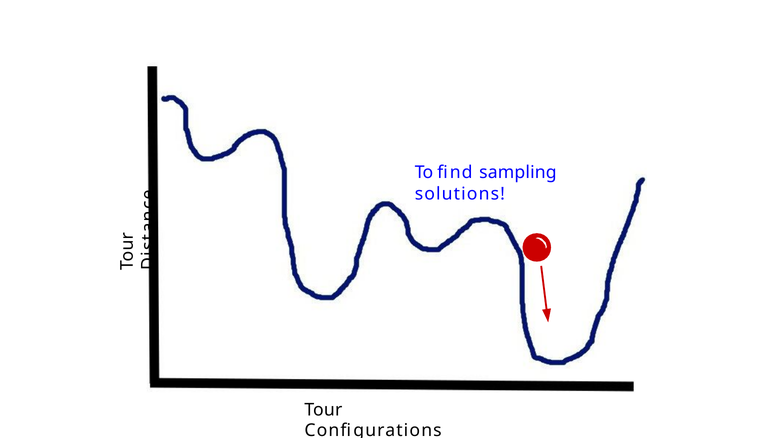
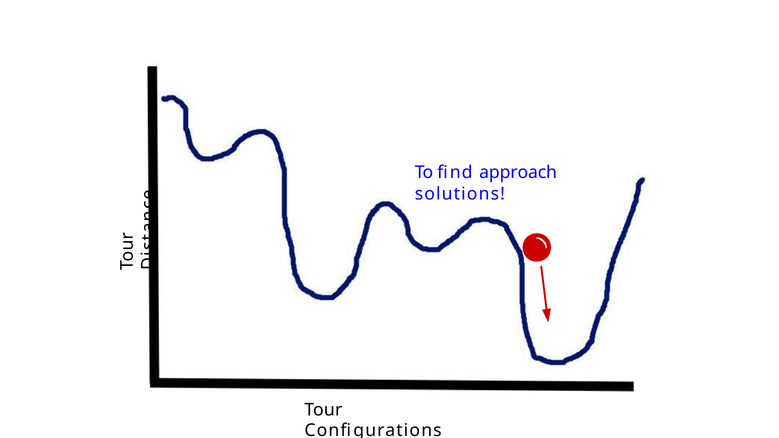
sampling: sampling -> approach (518, 173)
